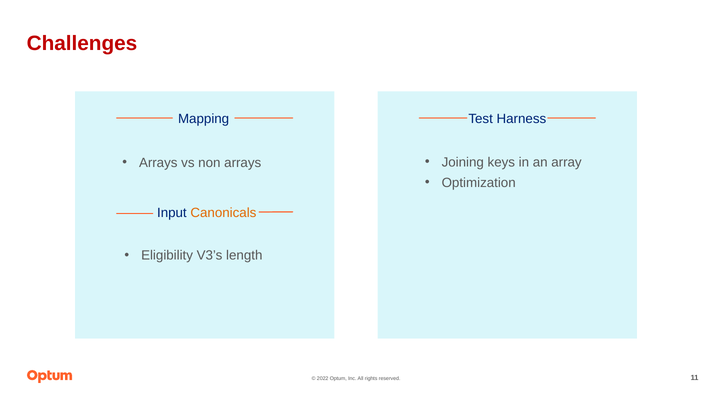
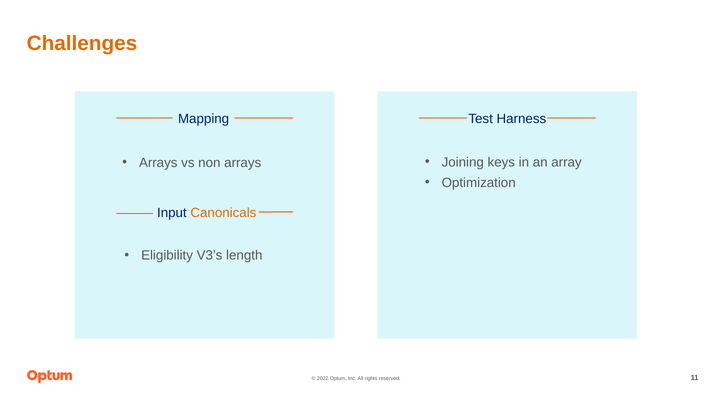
Challenges colour: red -> orange (82, 44)
